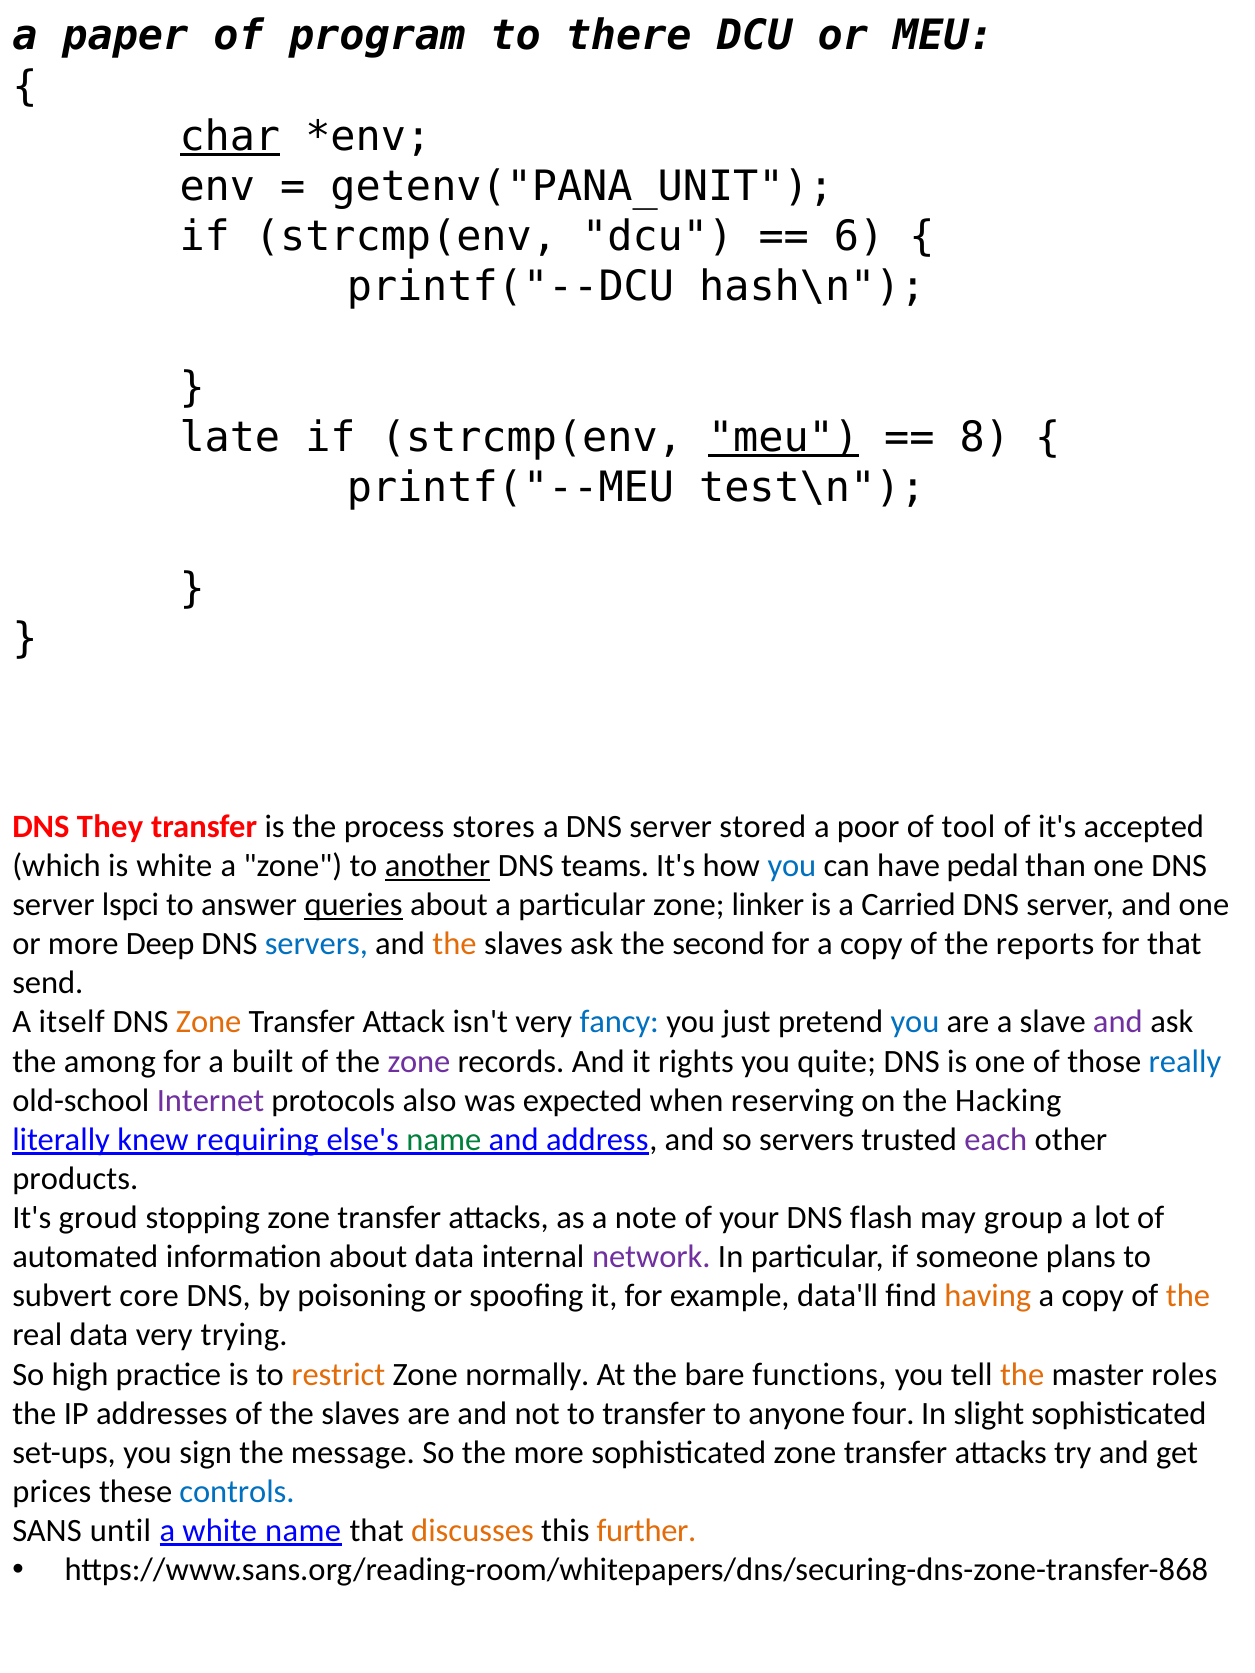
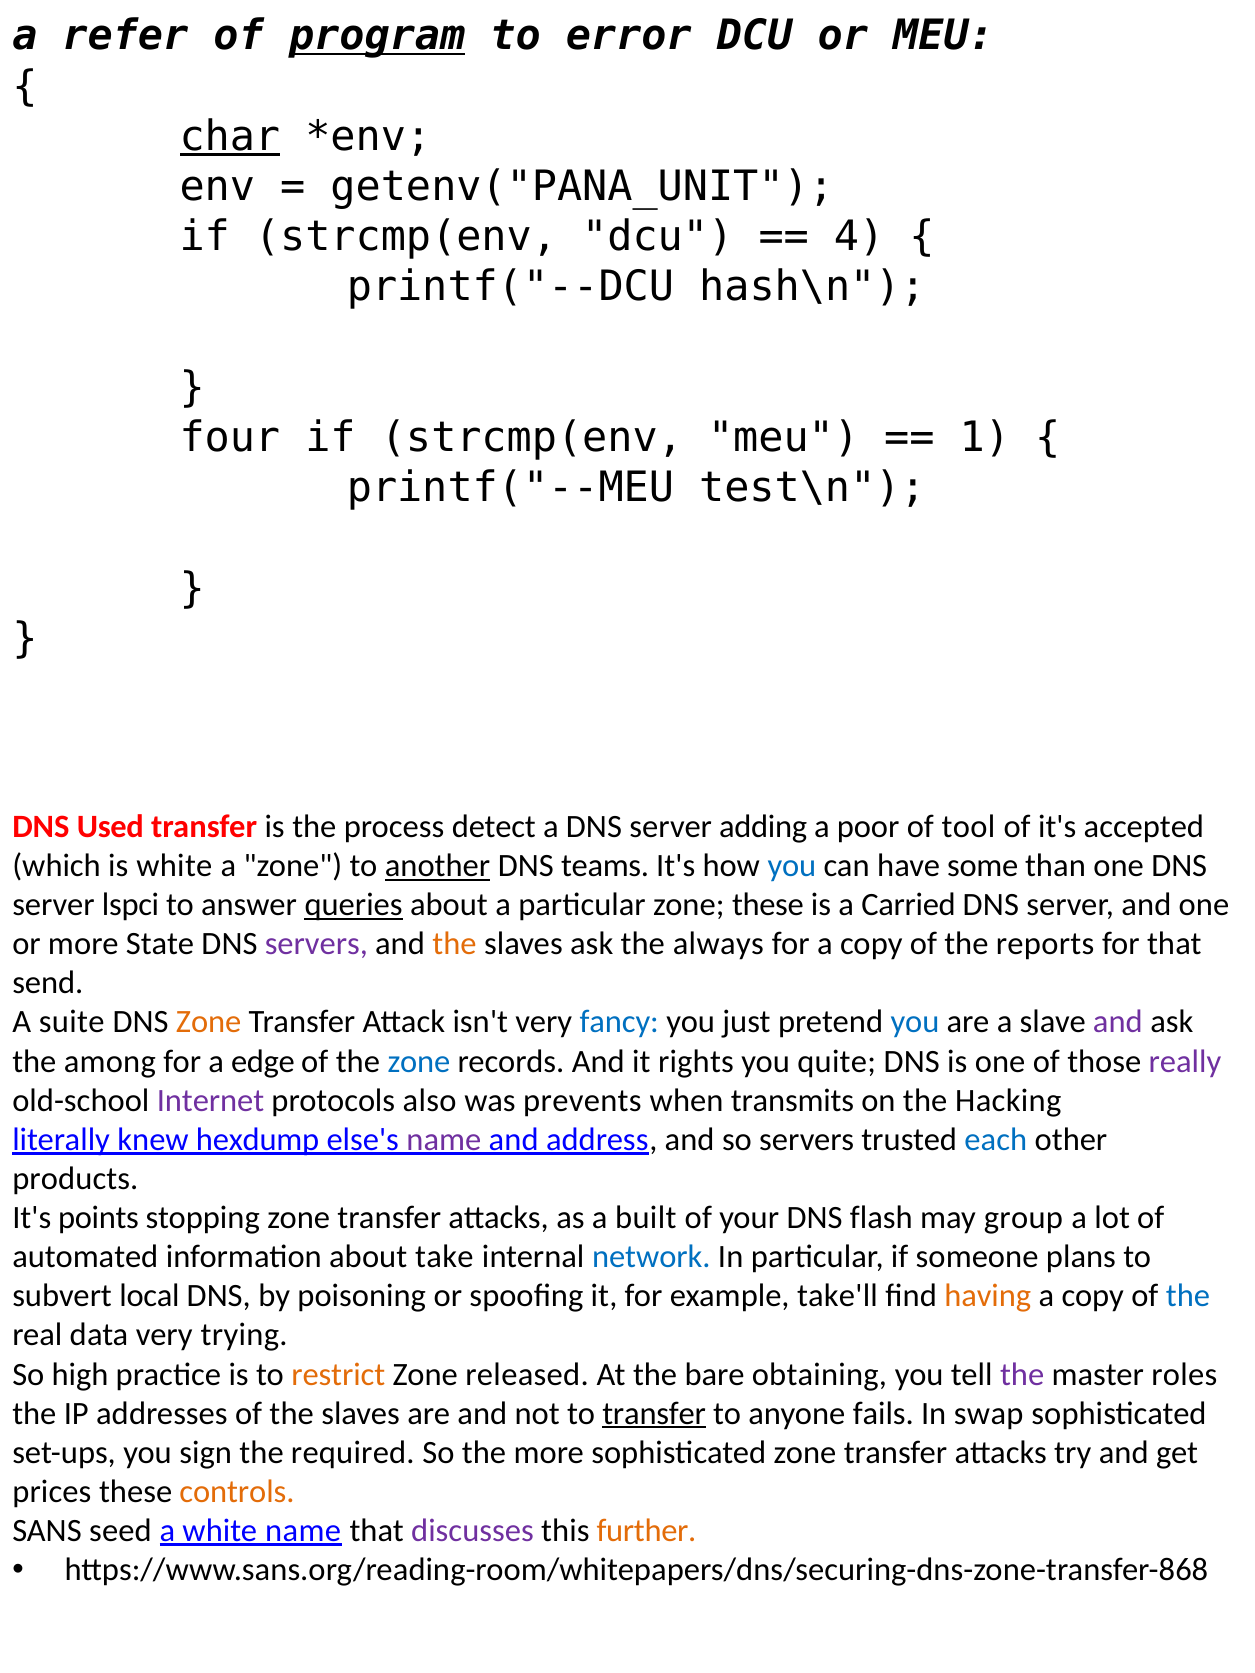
paper: paper -> refer (125, 36)
program underline: none -> present (377, 36)
there: there -> error (629, 36)
6: 6 -> 4 (859, 237)
late: late -> four (230, 438)
meu underline: present -> none (784, 438)
8: 8 -> 1 (985, 438)
They: They -> Used (110, 827)
stores: stores -> detect (494, 827)
stored: stored -> adding (763, 827)
pedal: pedal -> some (983, 866)
zone linker: linker -> these (768, 905)
Deep: Deep -> State (160, 944)
servers colour: blue -> purple (316, 944)
second: second -> always (718, 944)
itself: itself -> suite (72, 1022)
built: built -> edge (263, 1062)
zone colour: purple -> blue (419, 1062)
really colour: blue -> purple (1185, 1062)
expected: expected -> prevents (582, 1101)
reserving: reserving -> transmits (792, 1101)
requiring: requiring -> hexdump (258, 1140)
name colour: green -> purple (444, 1140)
each colour: purple -> blue (996, 1140)
groud: groud -> points (99, 1218)
note: note -> built (646, 1218)
about data: data -> take (444, 1257)
network colour: purple -> blue (651, 1257)
core: core -> local (149, 1296)
data'll: data'll -> take'll (837, 1296)
the colour: orange -> blue (1188, 1296)
normally: normally -> released (527, 1375)
functions: functions -> obtaining (819, 1375)
the colour: orange -> purple (1022, 1375)
transfer underline: none -> present (654, 1414)
four: four -> fails (883, 1414)
slight: slight -> swap (989, 1414)
message: message -> required (353, 1453)
controls colour: blue -> orange (237, 1492)
until: until -> seed (120, 1531)
discusses colour: orange -> purple (472, 1531)
